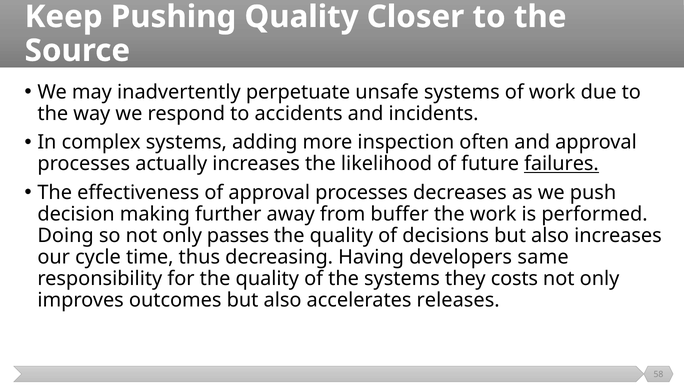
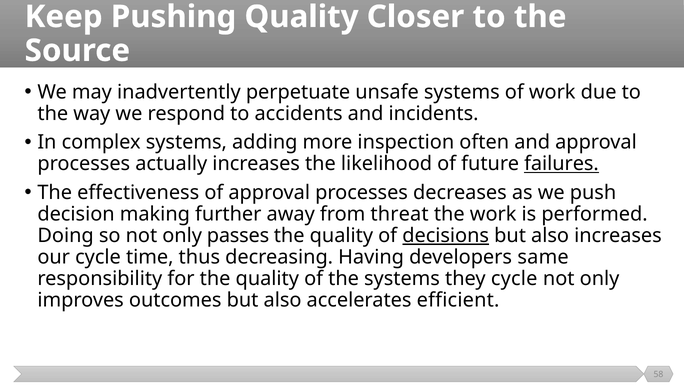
buffer: buffer -> threat (400, 214)
decisions underline: none -> present (446, 235)
they costs: costs -> cycle (514, 278)
releases: releases -> efficient (458, 300)
